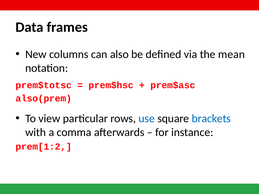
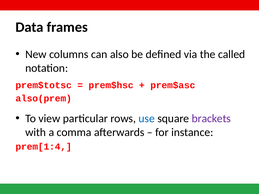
mean: mean -> called (232, 54)
brackets colour: blue -> purple (211, 119)
prem[1:2: prem[1:2 -> prem[1:4 (44, 147)
